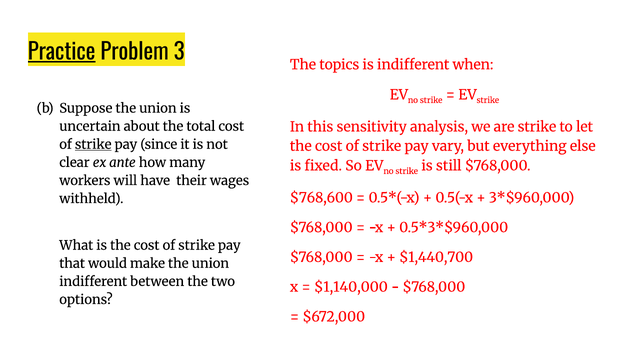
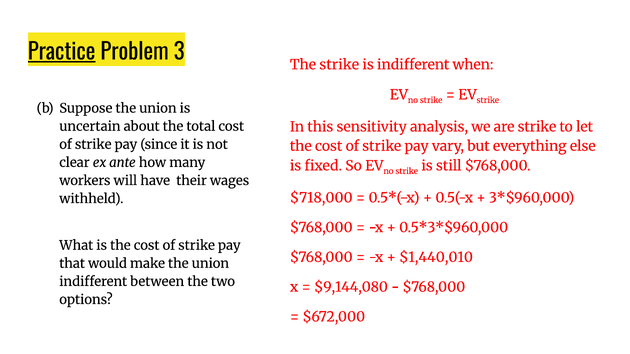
The topics: topics -> strike (339, 65)
strike underline: present -> none (93, 145)
$768,600: $768,600 -> $718,000 (321, 198)
$1,440,700: $1,440,700 -> $1,440,010 (436, 258)
$1,140,000: $1,140,000 -> $9,144,080 (351, 287)
